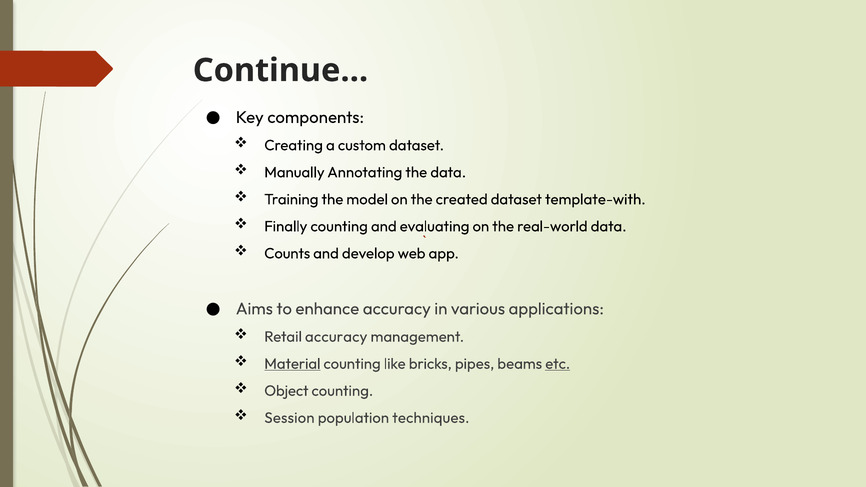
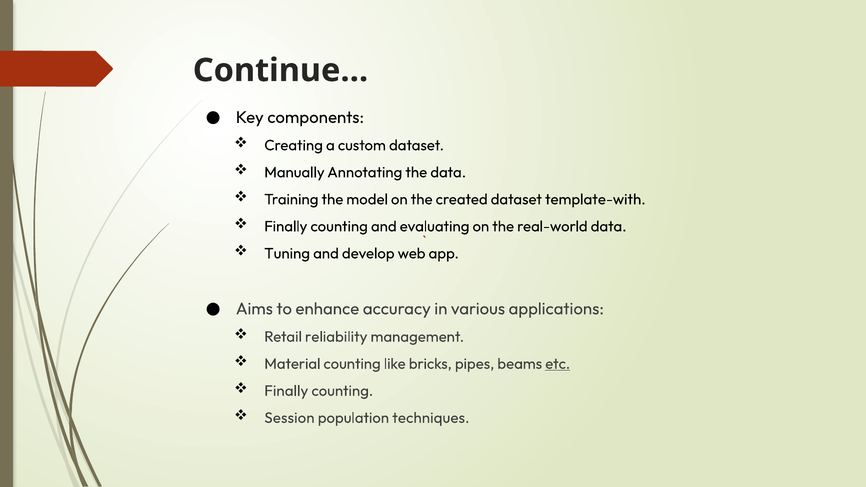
Counts: Counts -> Tuning (287, 254)
Retail accuracy: accuracy -> reliability (336, 337)
Material underline: present -> none (292, 364)
Object: Object -> Finally (286, 391)
